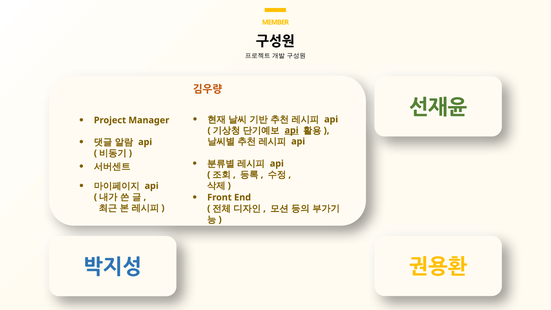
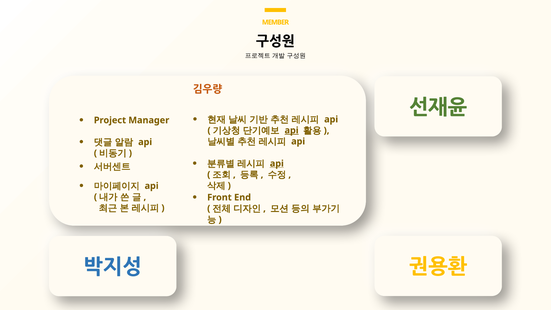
api underline: none -> present (277, 164)
